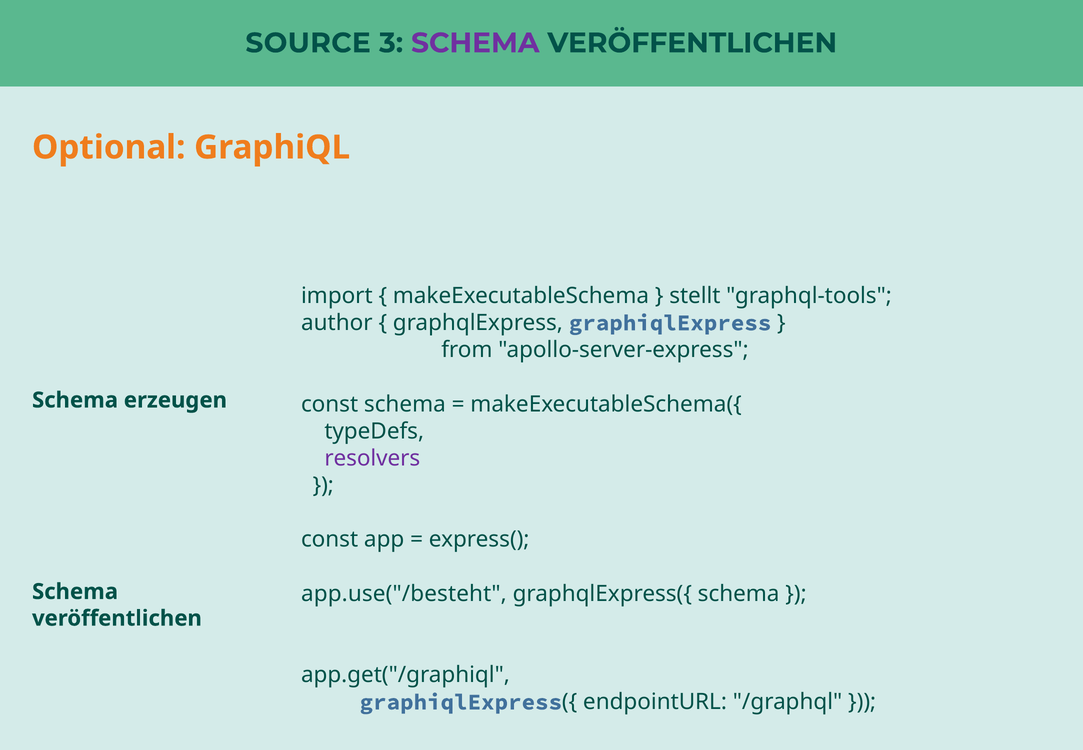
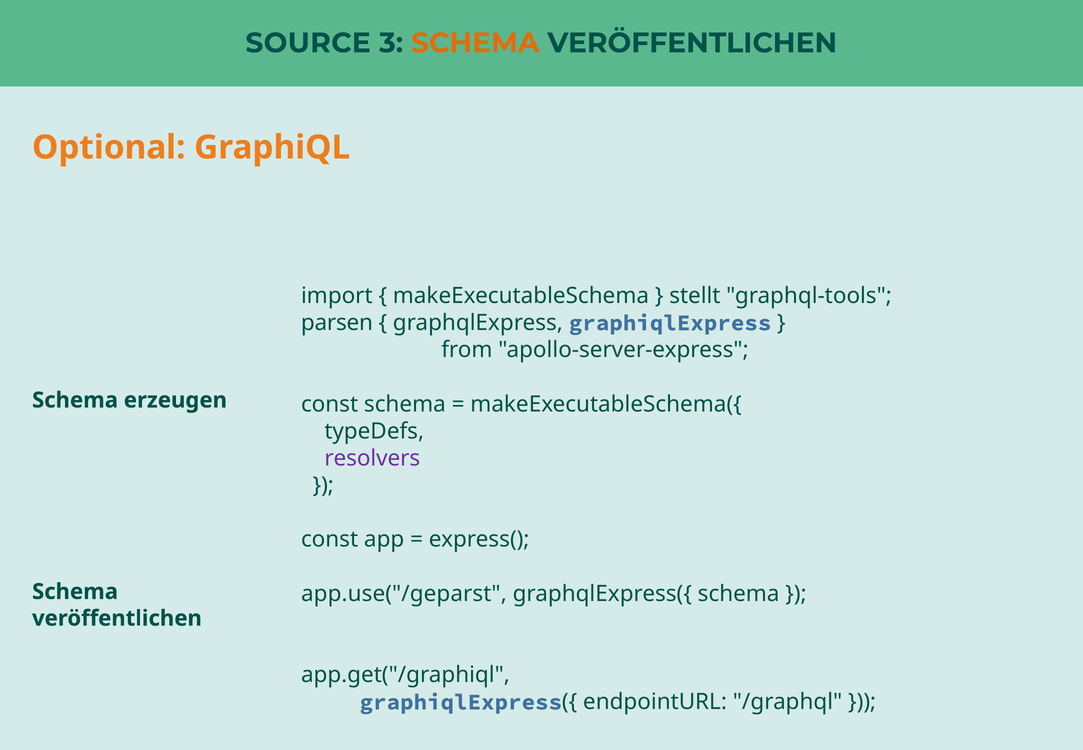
SCHEMA colour: purple -> orange (475, 43)
author: author -> parsen (337, 323)
app.use("/besteht: app.use("/besteht -> app.use("/geparst (404, 594)
